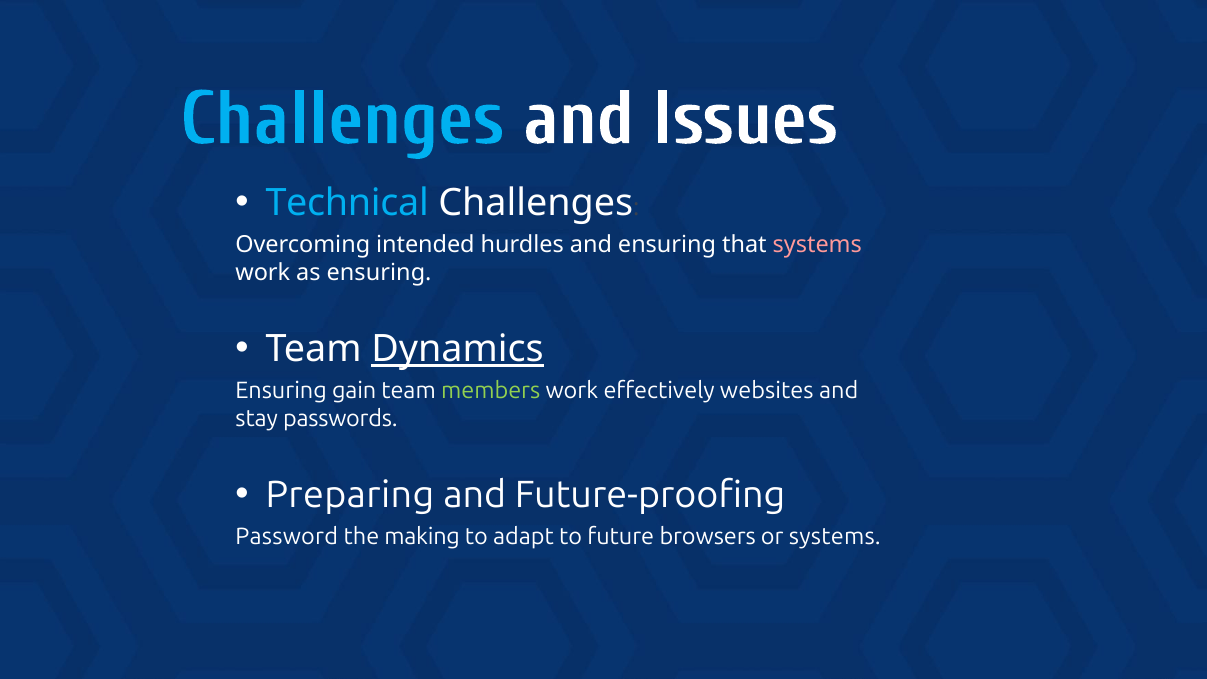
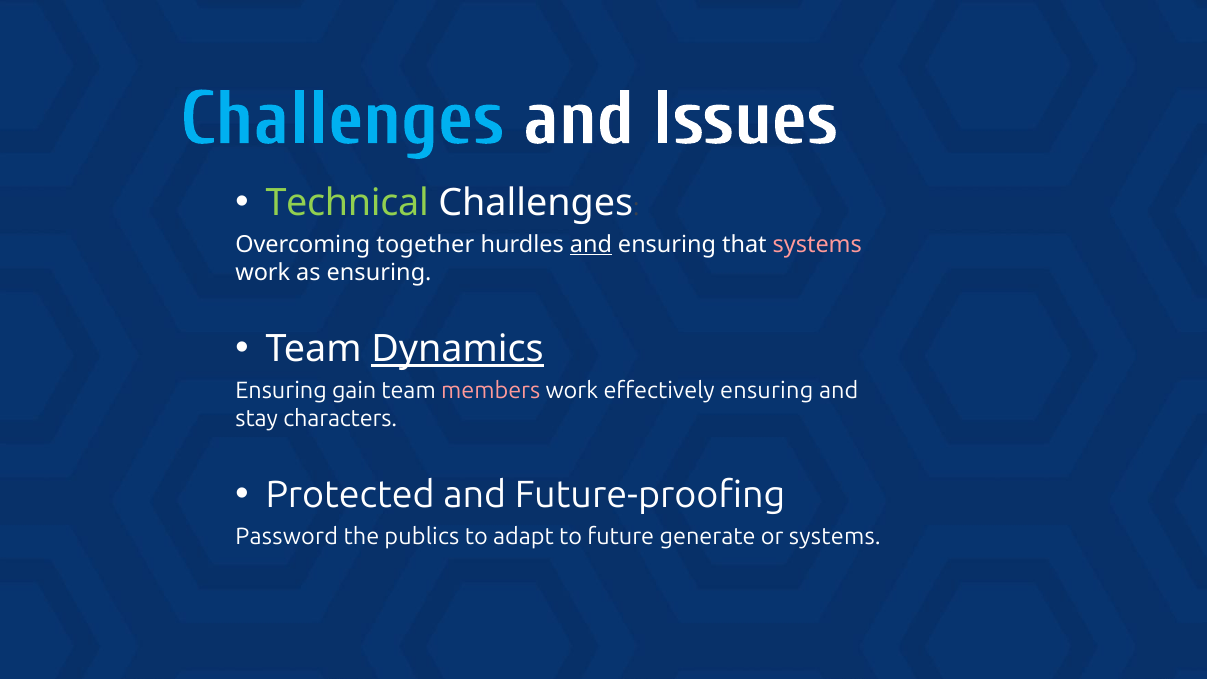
Technical colour: light blue -> light green (347, 203)
intended: intended -> together (425, 244)
and underline: none -> present (591, 244)
members colour: light green -> pink (491, 390)
effectively websites: websites -> ensuring (767, 390)
passwords: passwords -> characters (340, 419)
Preparing: Preparing -> Protected (350, 495)
making: making -> publics (422, 536)
browsers: browsers -> generate (708, 536)
